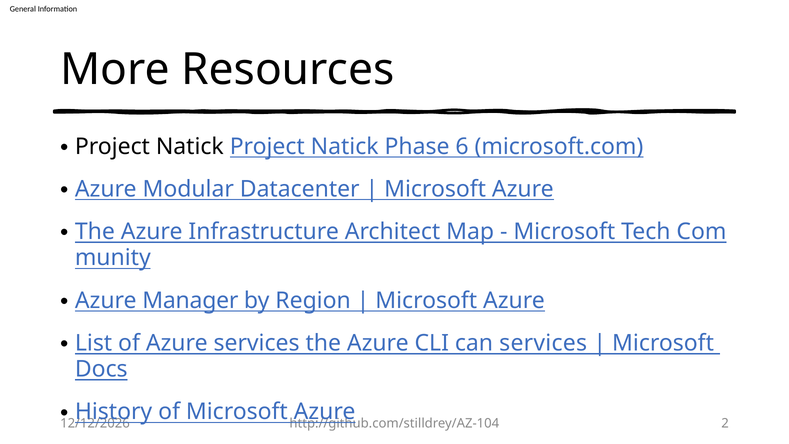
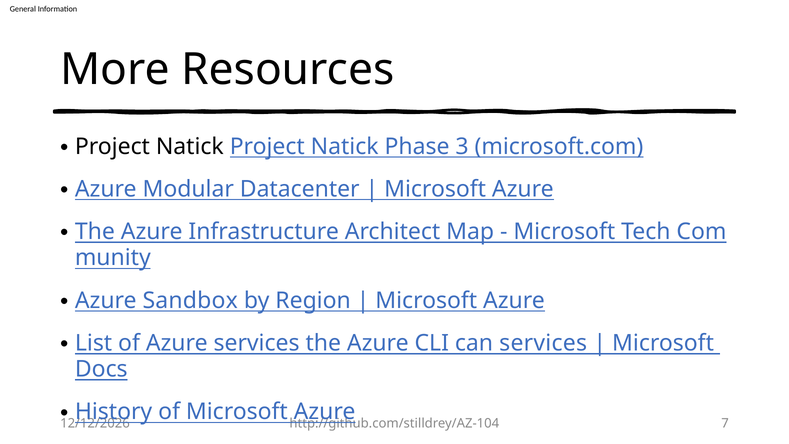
6: 6 -> 3 (462, 146)
Manager: Manager -> Sandbox (190, 300)
2: 2 -> 7 (725, 423)
